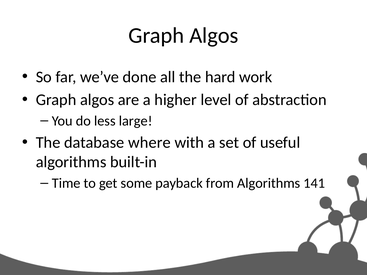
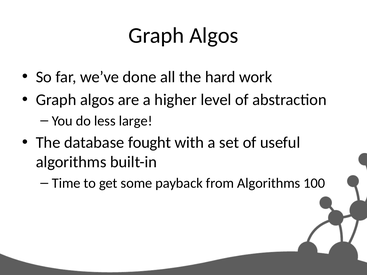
where: where -> fought (150, 143)
141: 141 -> 100 (314, 183)
